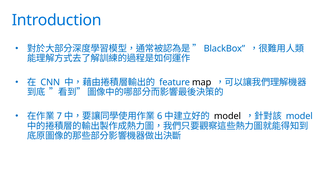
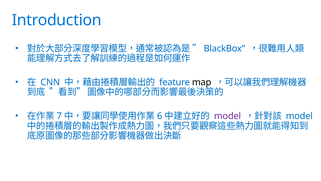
model colour: black -> purple (227, 116)
